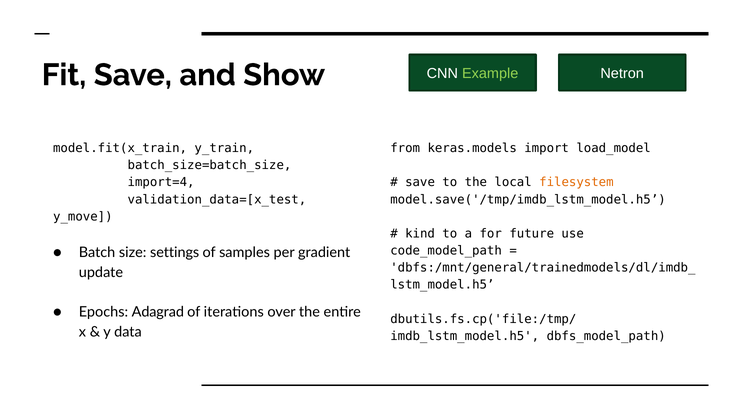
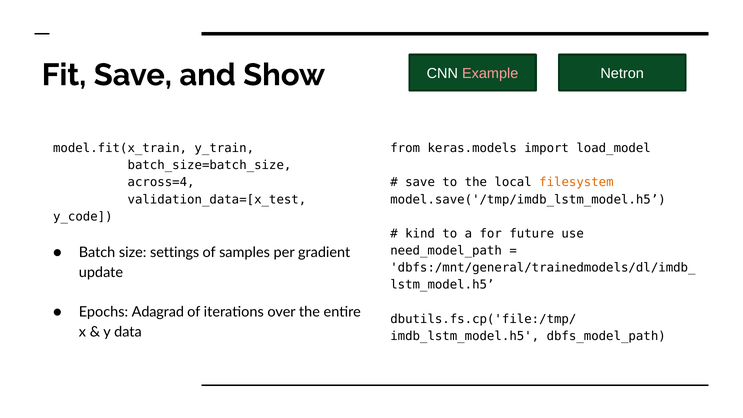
Example colour: light green -> pink (490, 74)
import=4: import=4 -> across=4 (161, 182)
y_move: y_move -> y_code (83, 217)
code_model_path: code_model_path -> need_model_path (446, 251)
